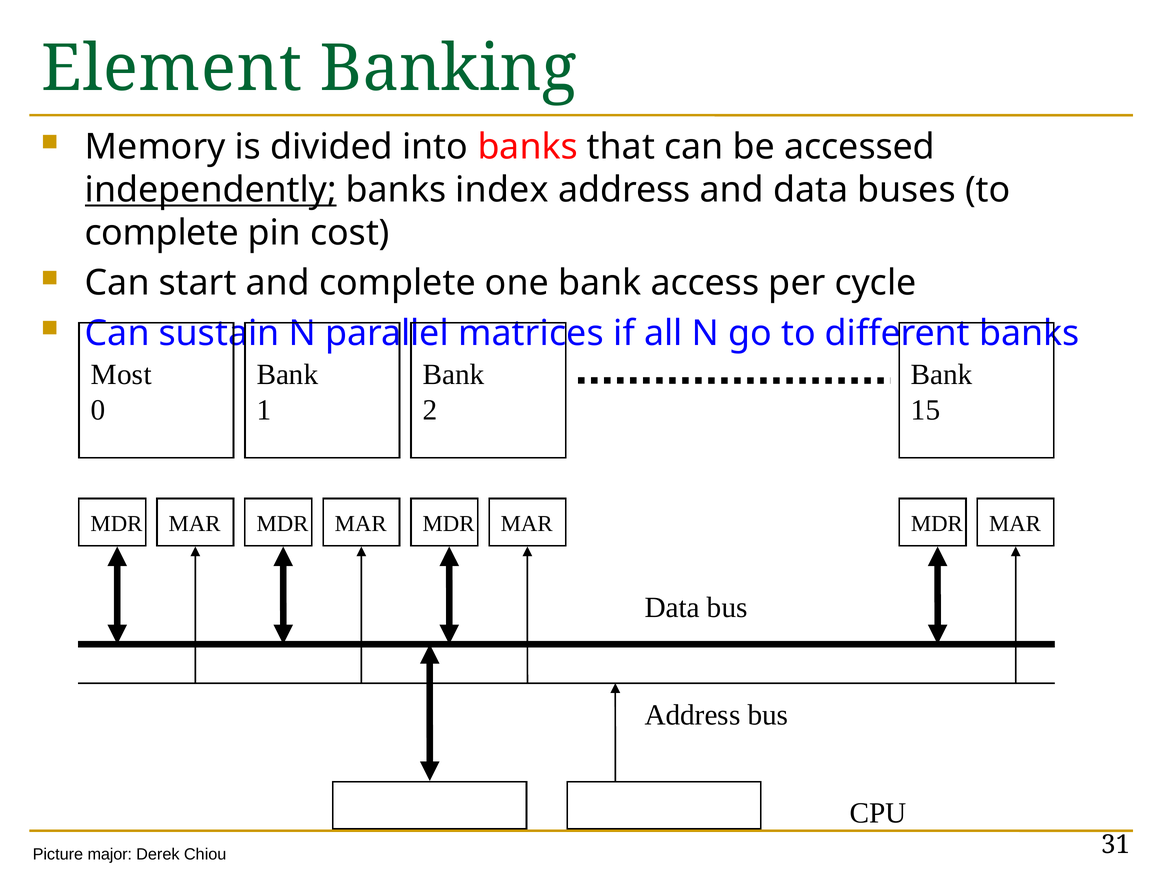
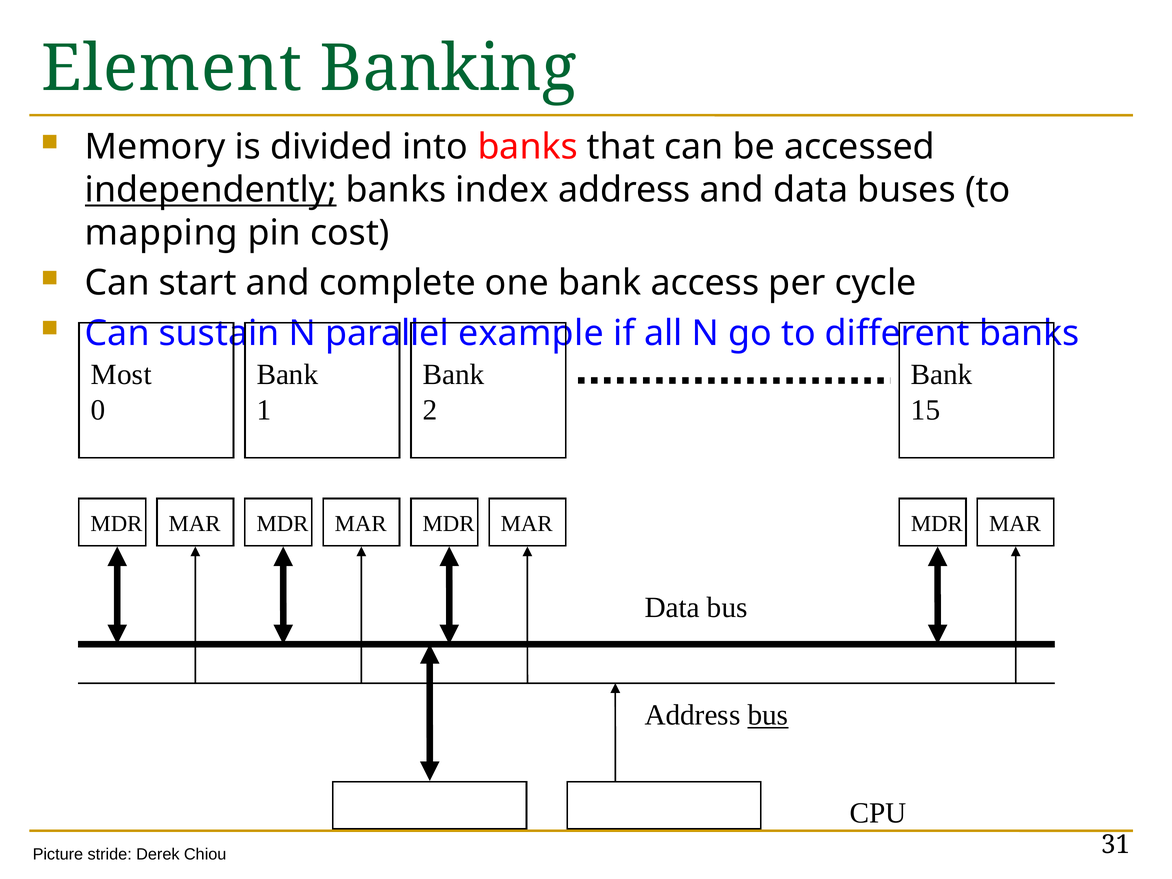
complete: complete -> mapping (162, 233)
matrices: matrices -> example (531, 333)
bus underline: none -> present (768, 715)
major: major -> stride (110, 854)
